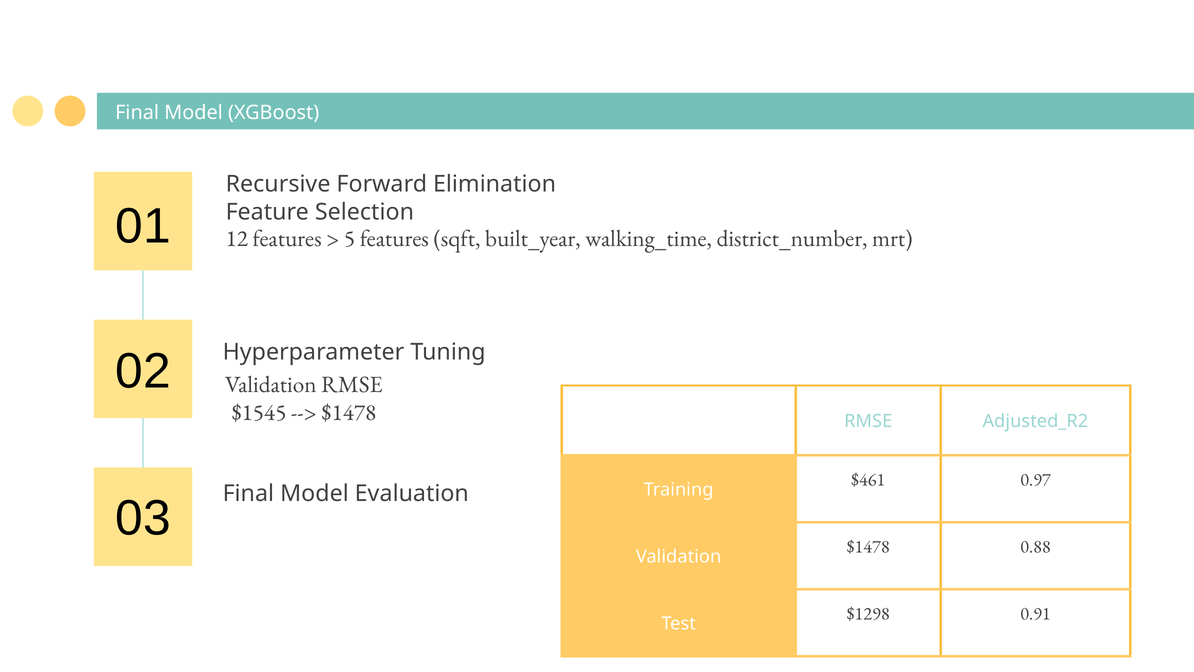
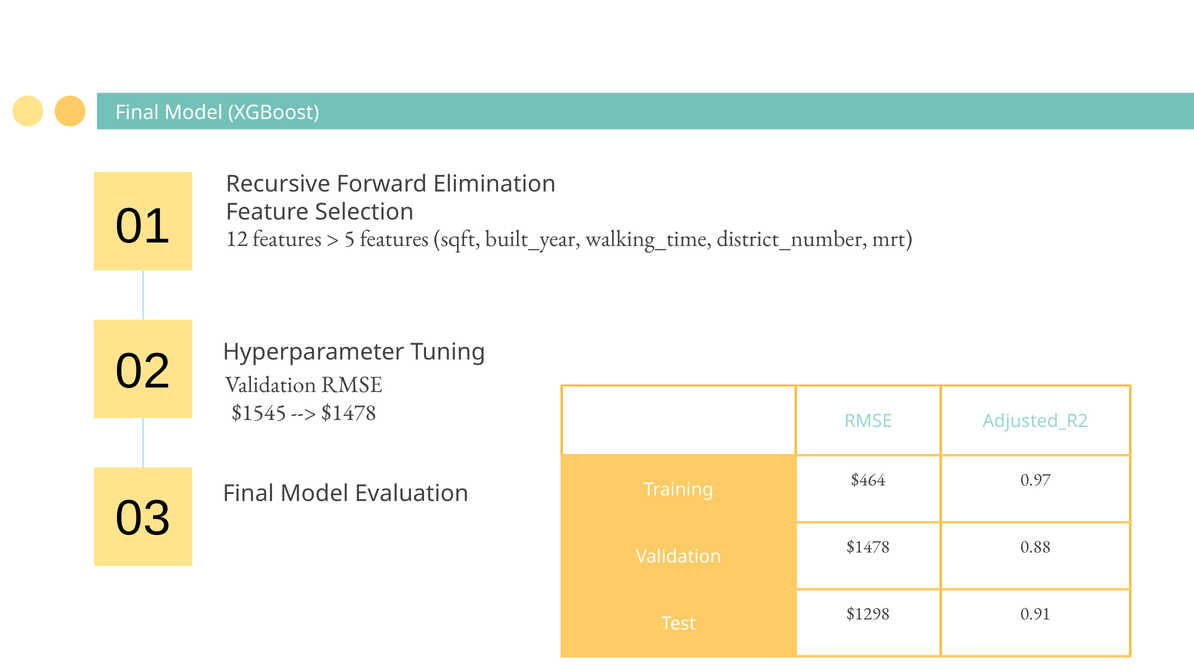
$461: $461 -> $464 (868, 479)
